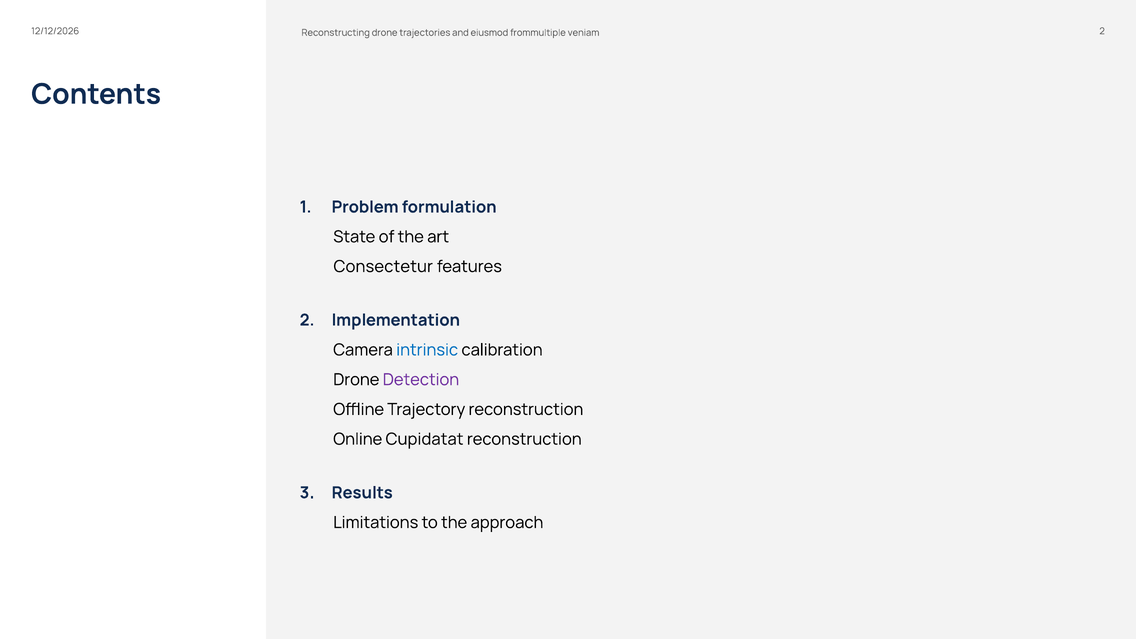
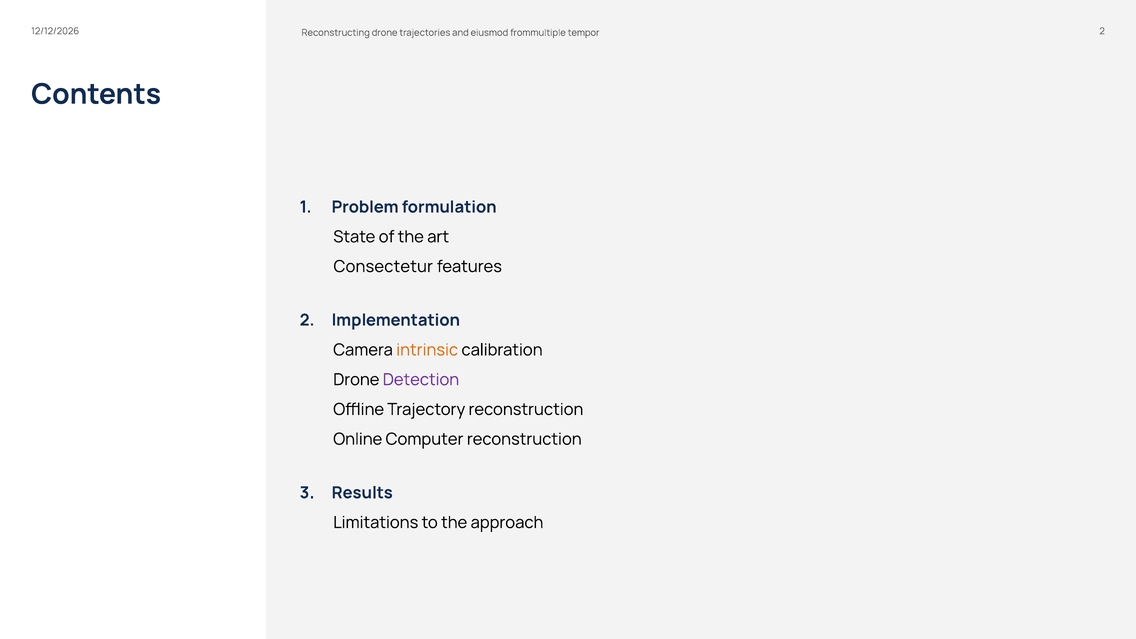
veniam: veniam -> tempor (584, 33)
intrinsic colour: blue -> orange (427, 350)
Cupidatat: Cupidatat -> Computer (425, 439)
